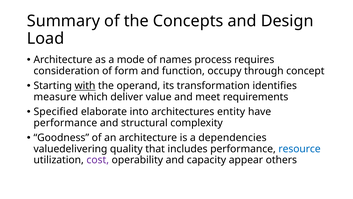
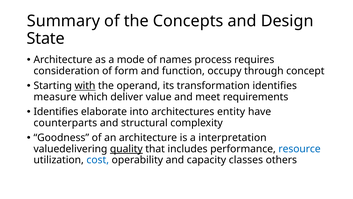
Load: Load -> State (46, 38)
Specified: Specified -> Identifies (56, 112)
performance: performance -> counterparts (65, 123)
dependencies: dependencies -> interpretation (232, 137)
quality underline: none -> present (126, 149)
cost colour: purple -> blue (98, 160)
appear: appear -> classes (246, 160)
